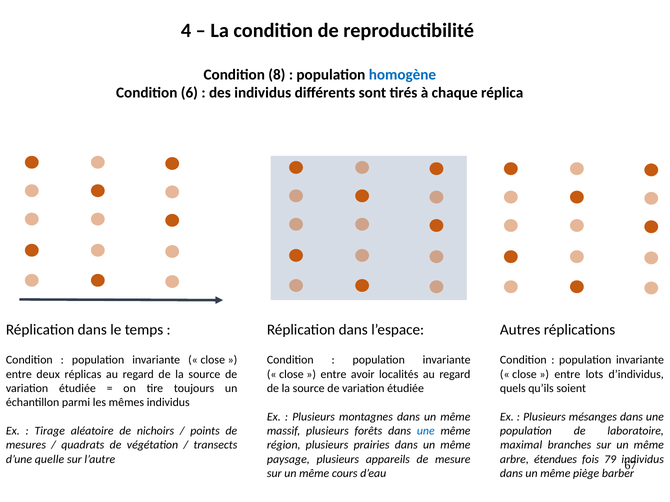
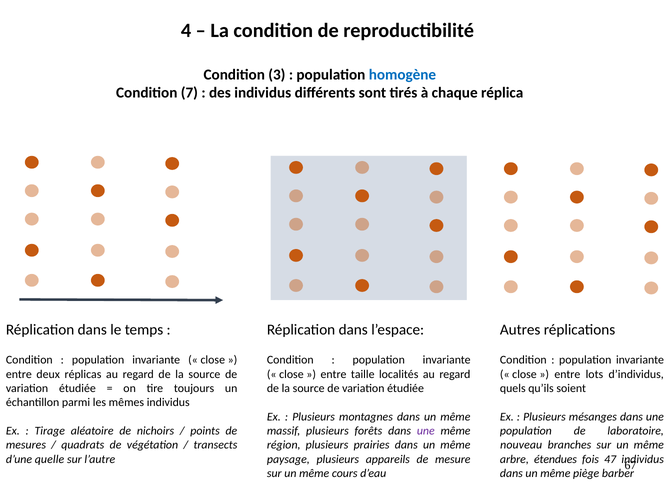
8: 8 -> 3 (277, 75)
6: 6 -> 7 (189, 93)
avoir: avoir -> taille (363, 375)
une colour: blue -> purple (426, 431)
maximal: maximal -> nouveau (521, 445)
79: 79 -> 47 (610, 460)
